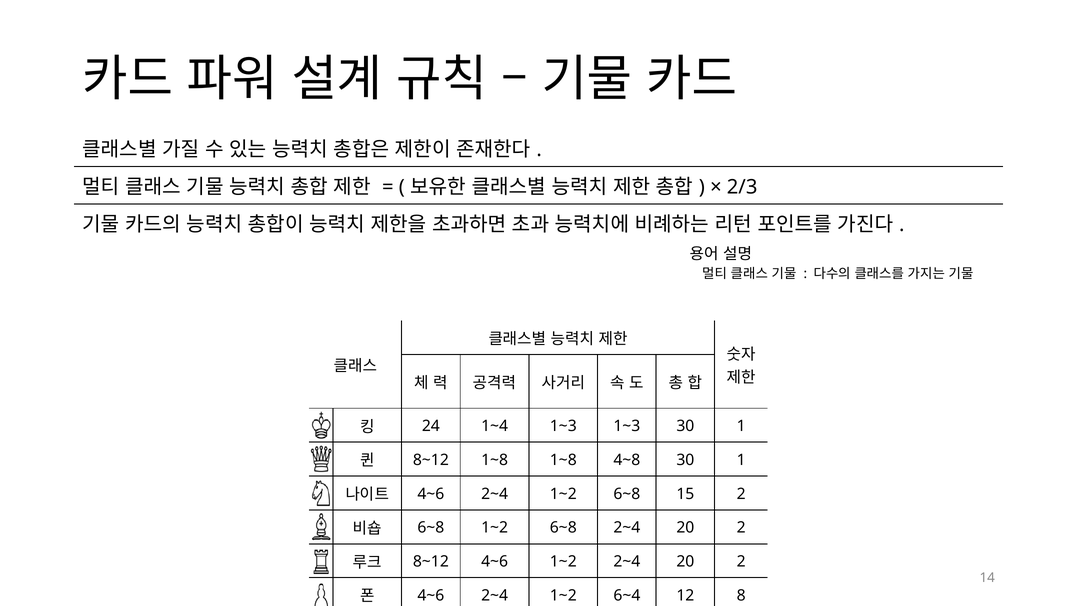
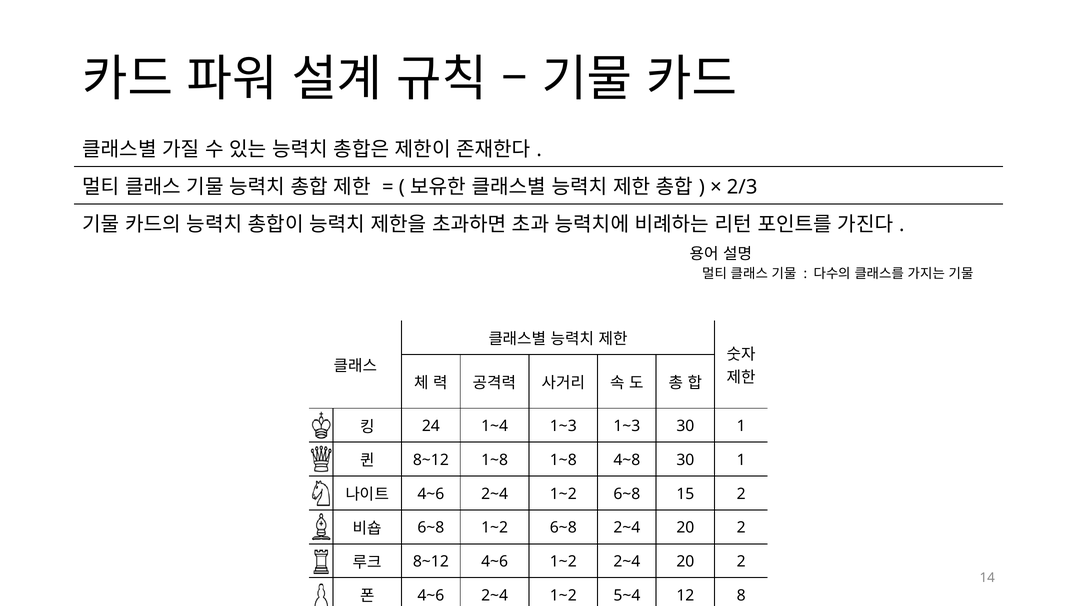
6~4: 6~4 -> 5~4 (627, 595)
